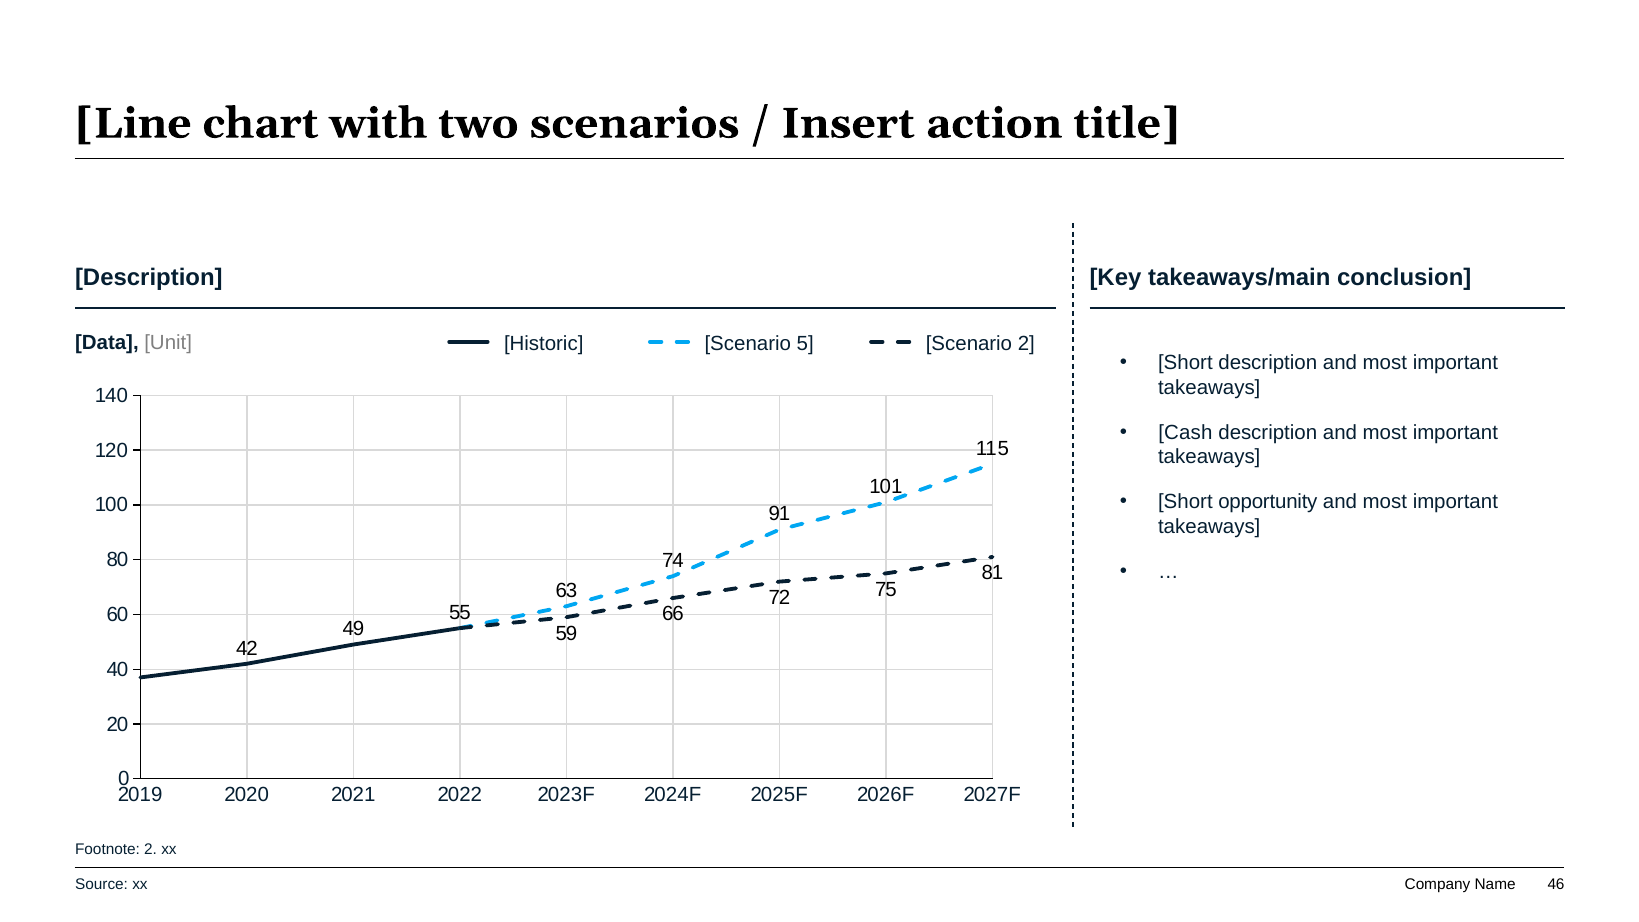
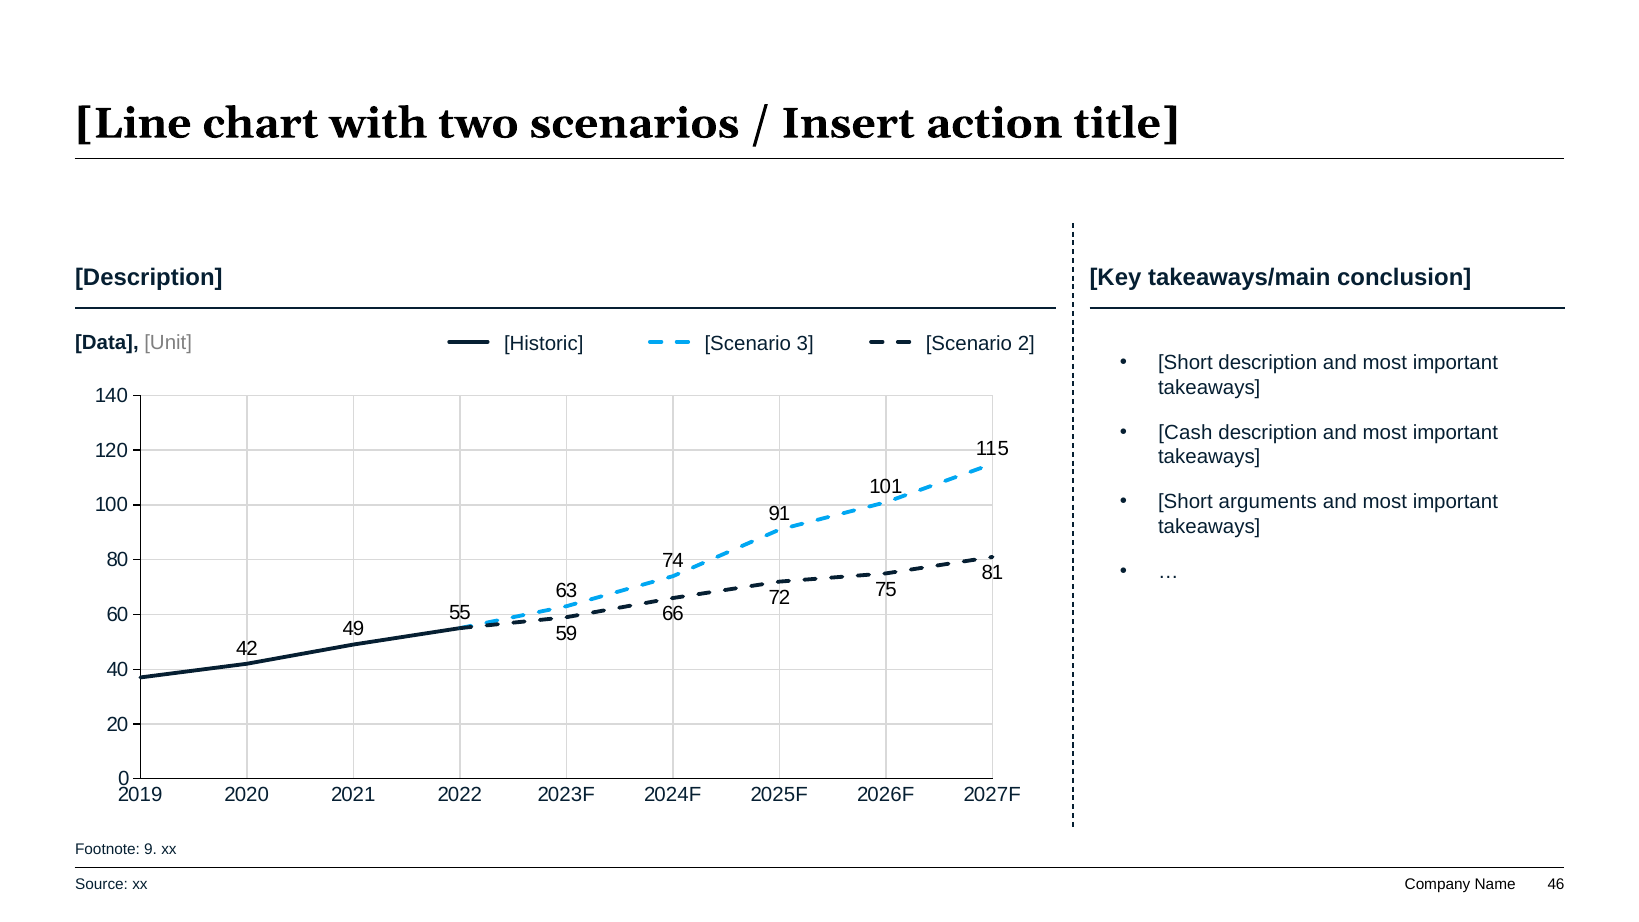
5: 5 -> 3 (805, 343)
opportunity: opportunity -> arguments (1268, 502)
Footnote 2: 2 -> 9 (151, 849)
